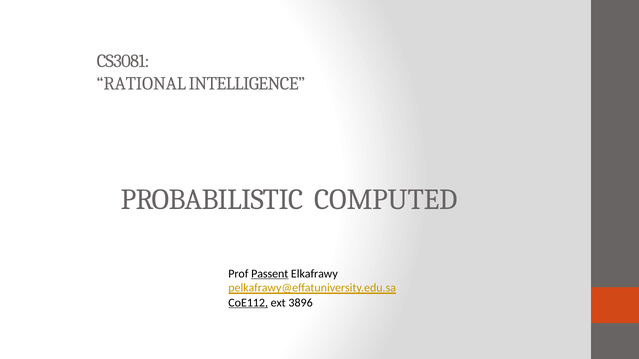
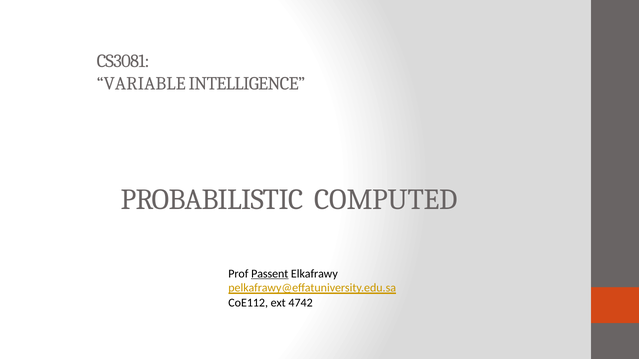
RATIONAL: RATIONAL -> VARIABLE (141, 84)
CoE112 underline: present -> none (248, 303)
3896: 3896 -> 4742 (301, 303)
